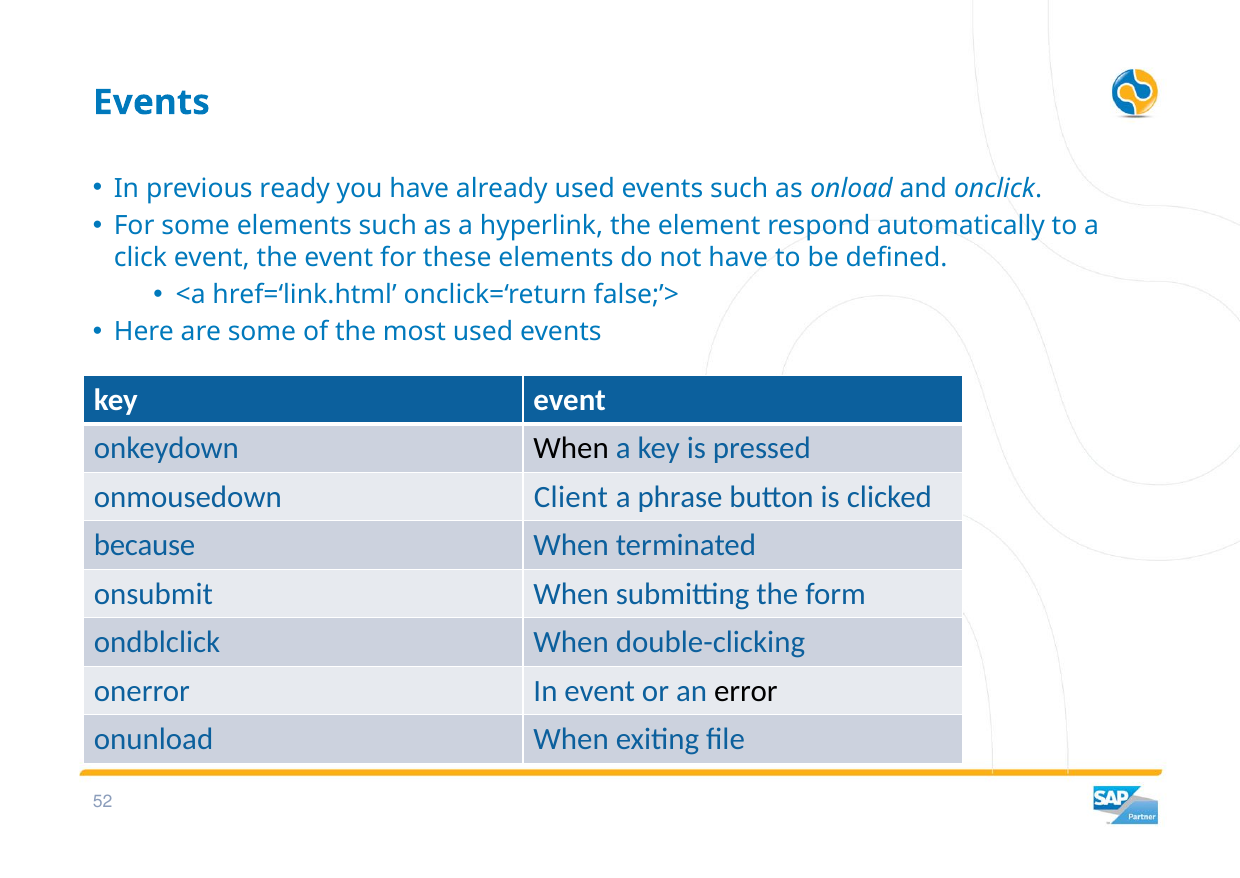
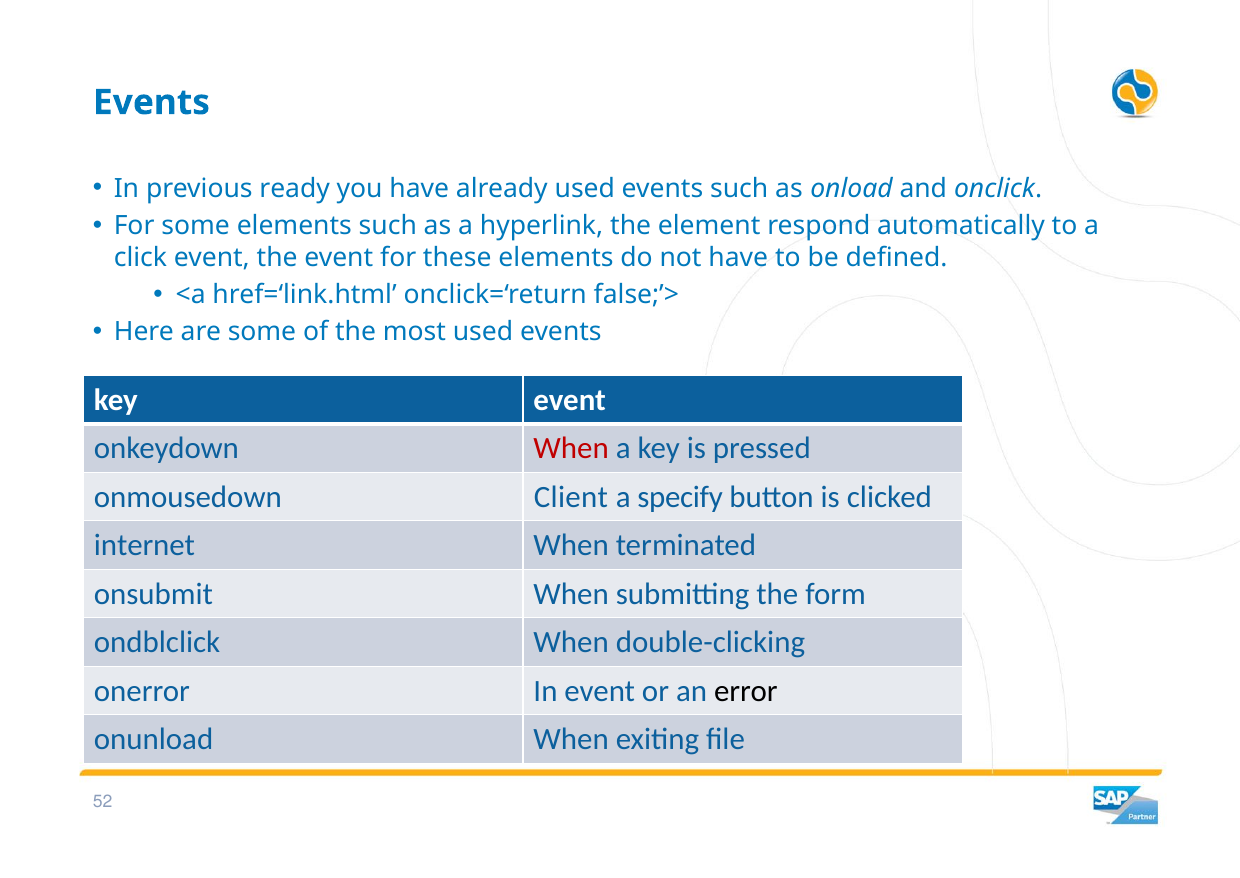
When colour: black -> red (571, 448)
phrase: phrase -> specify (680, 497)
because: because -> internet (144, 545)
